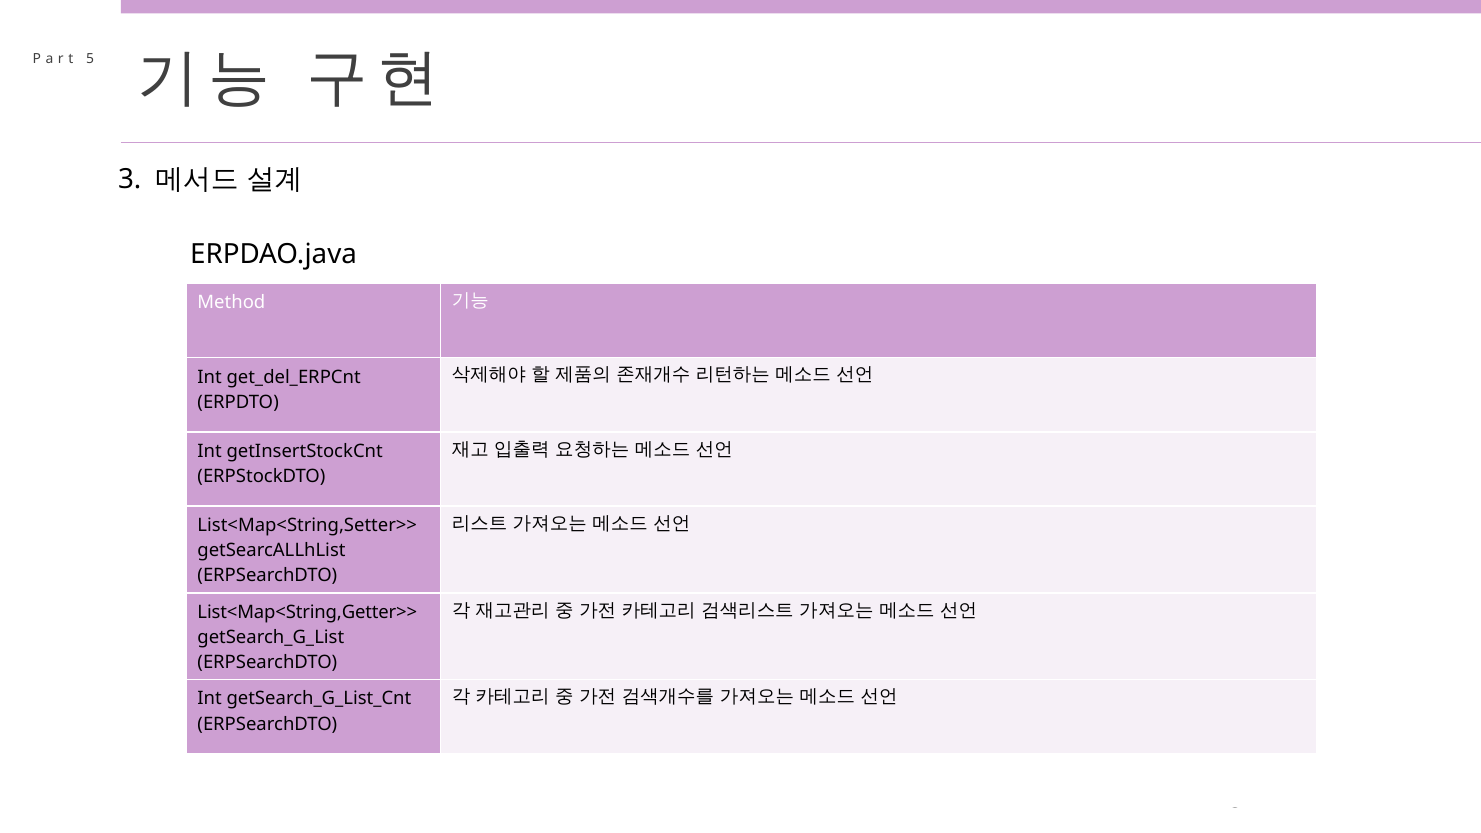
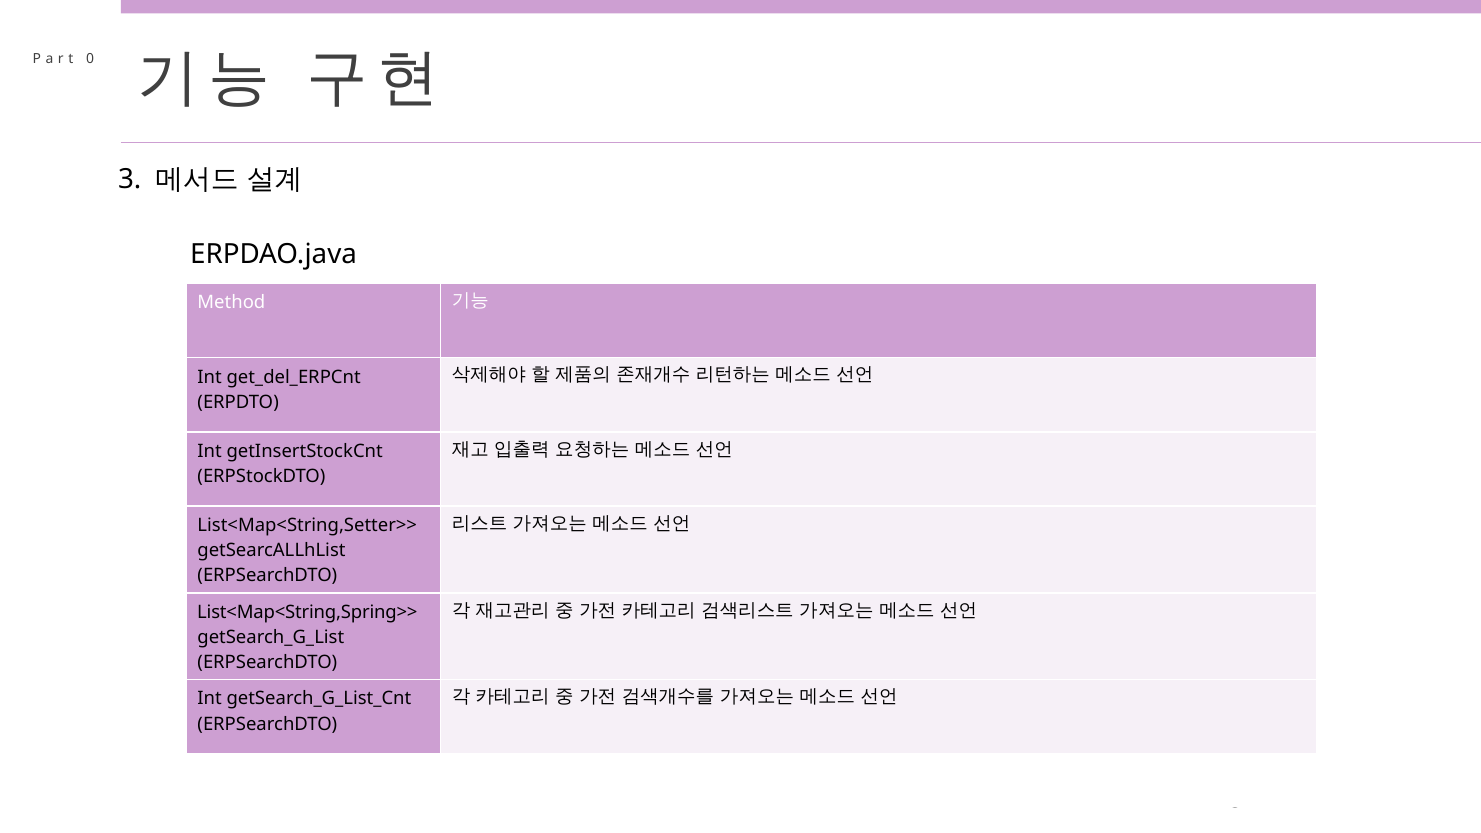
5: 5 -> 0 (90, 59)
List<Map<String,Getter>>: List<Map<String,Getter>> -> List<Map<String,Spring>> (307, 612)
